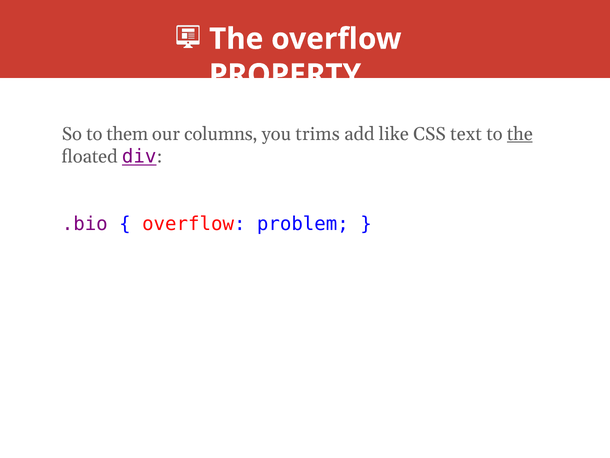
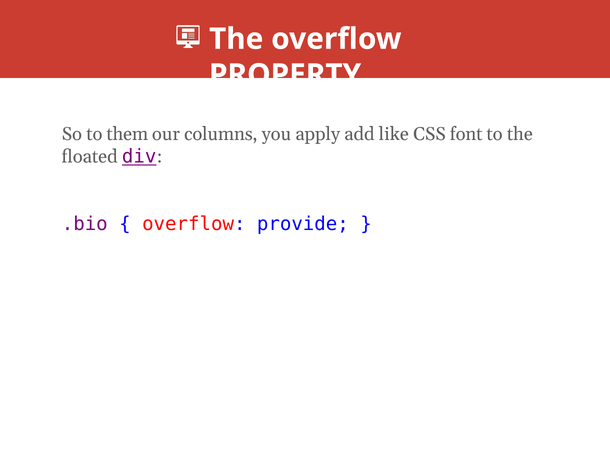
trims: trims -> apply (318, 134)
text: text -> font (466, 134)
the underline: present -> none (520, 134)
problem: problem -> provide (303, 224)
